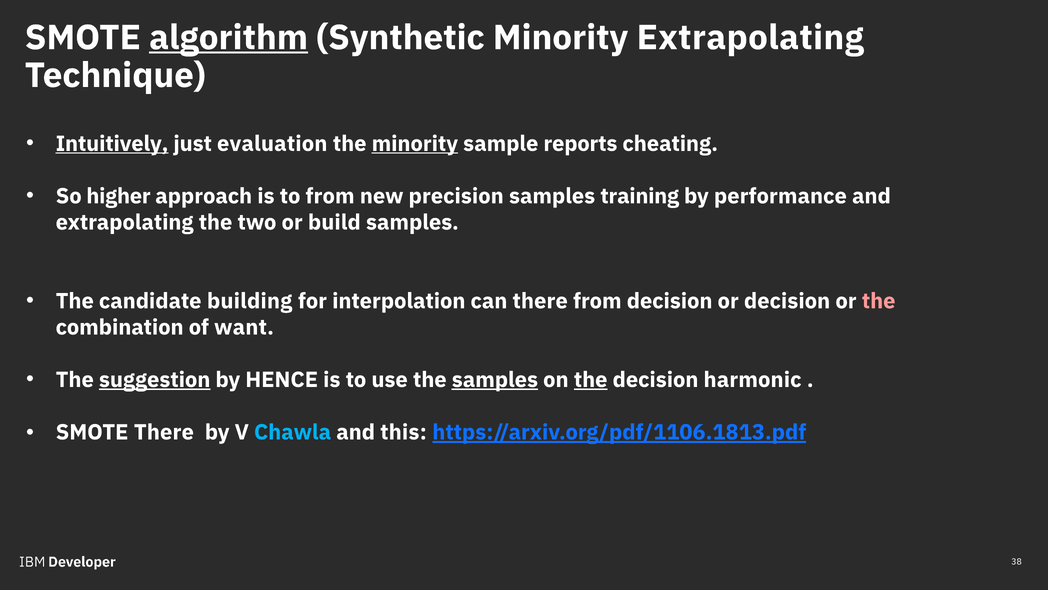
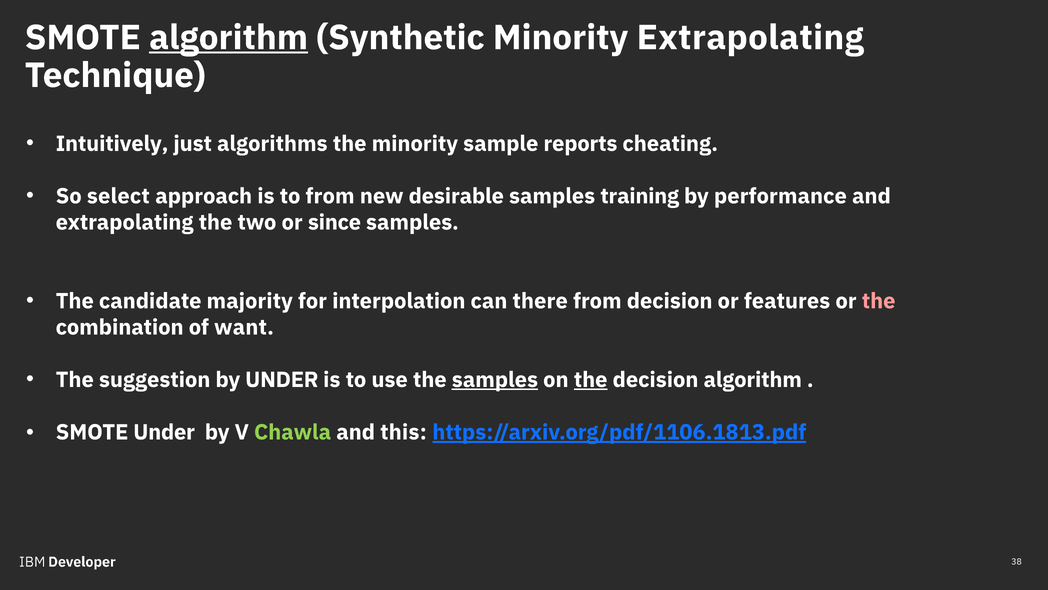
Intuitively underline: present -> none (112, 144)
evaluation: evaluation -> algorithms (272, 144)
minority underline: present -> none (415, 144)
higher: higher -> select (118, 196)
precision: precision -> desirable (456, 196)
build: build -> since (334, 222)
building: building -> majority (250, 301)
or decision: decision -> features (787, 301)
suggestion underline: present -> none (155, 379)
by HENCE: HENCE -> UNDER (282, 379)
decision harmonic: harmonic -> algorithm (753, 379)
SMOTE There: There -> Under (164, 432)
Chawla colour: light blue -> light green (293, 432)
